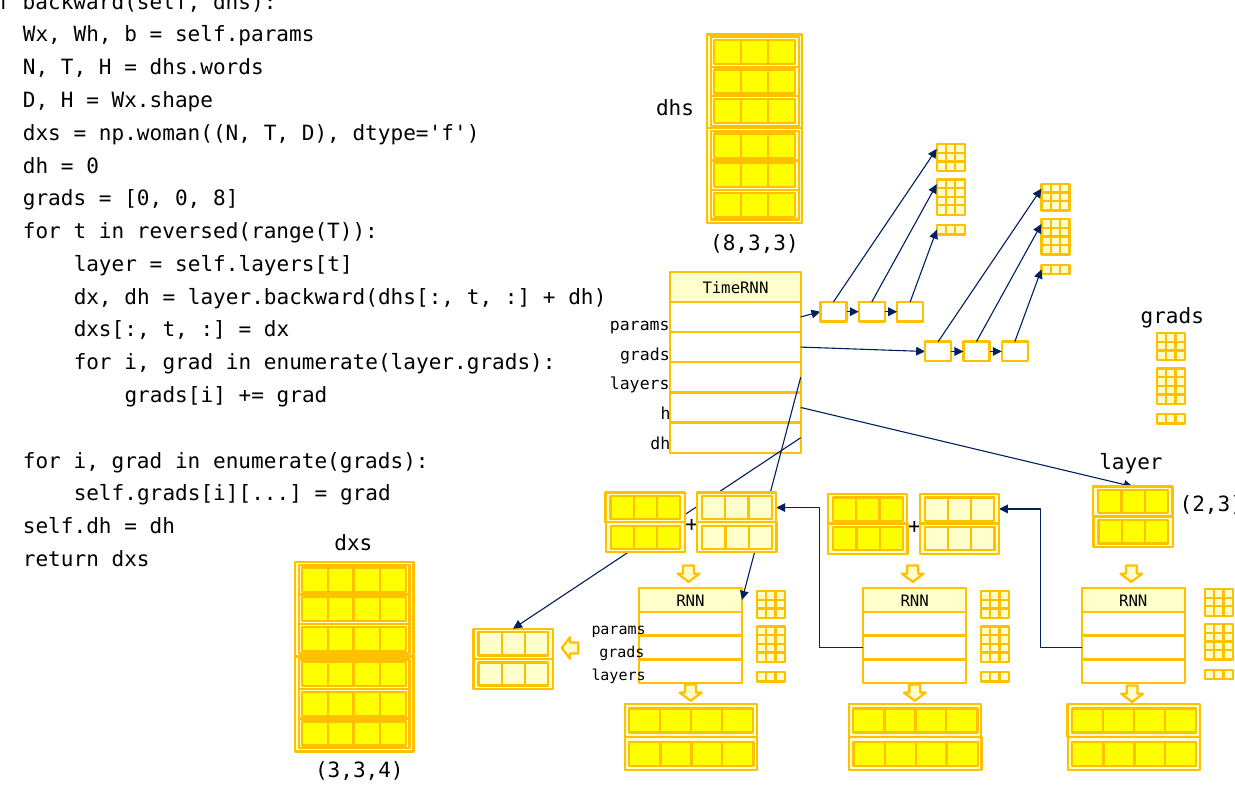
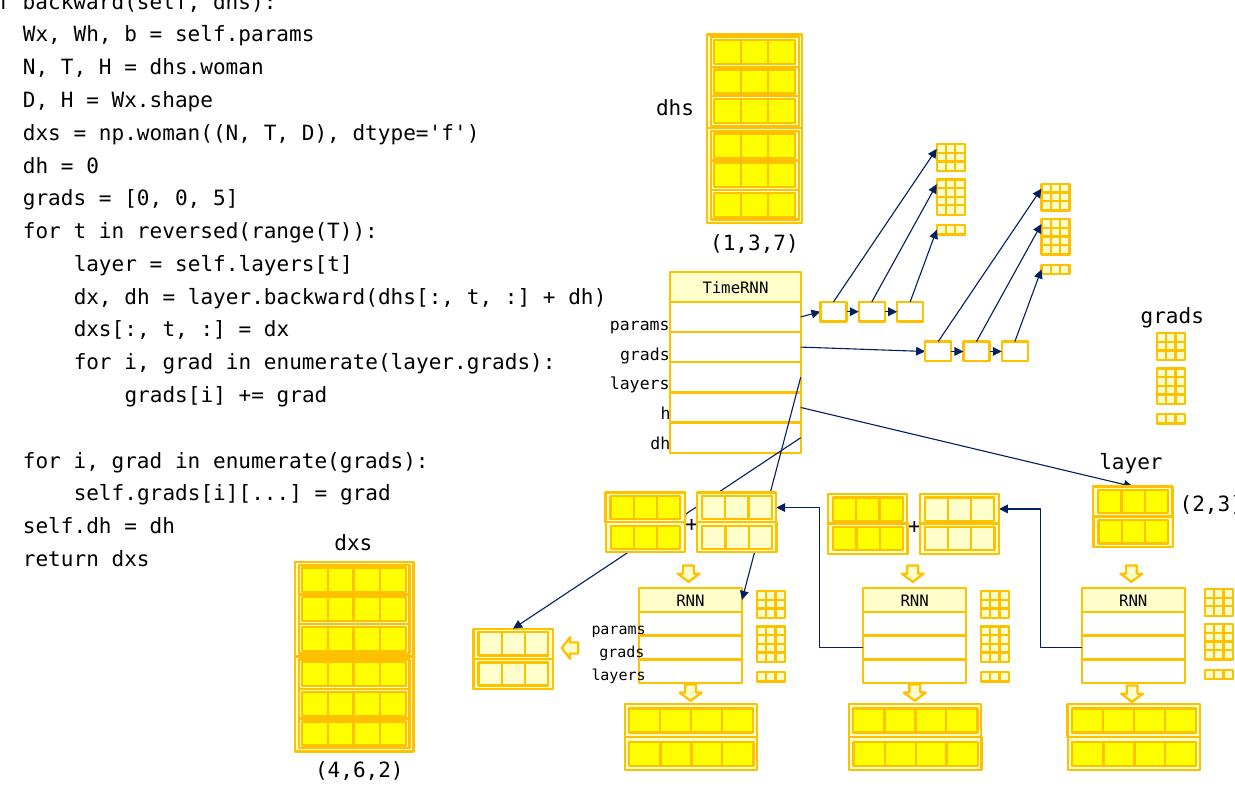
dhs.words: dhs.words -> dhs.woman (207, 68)
8: 8 -> 5 (226, 199)
8,3,3: 8,3,3 -> 1,3,7 (754, 244)
3,3,4: 3,3,4 -> 4,6,2 (359, 771)
